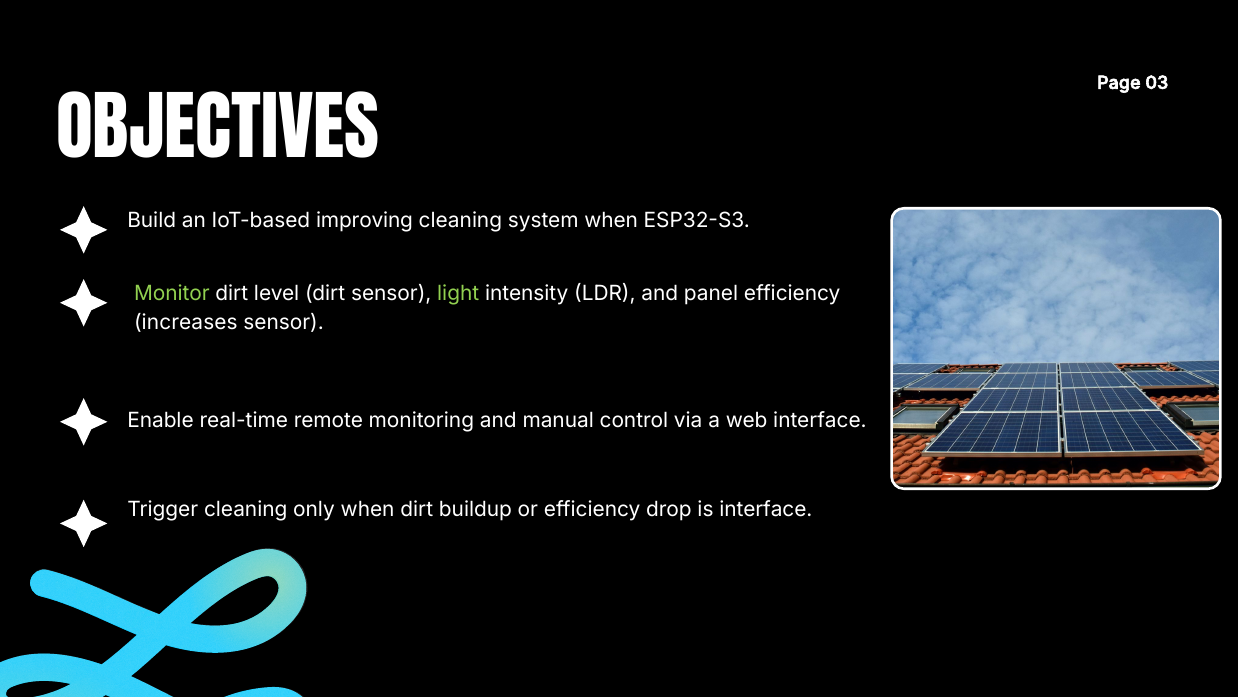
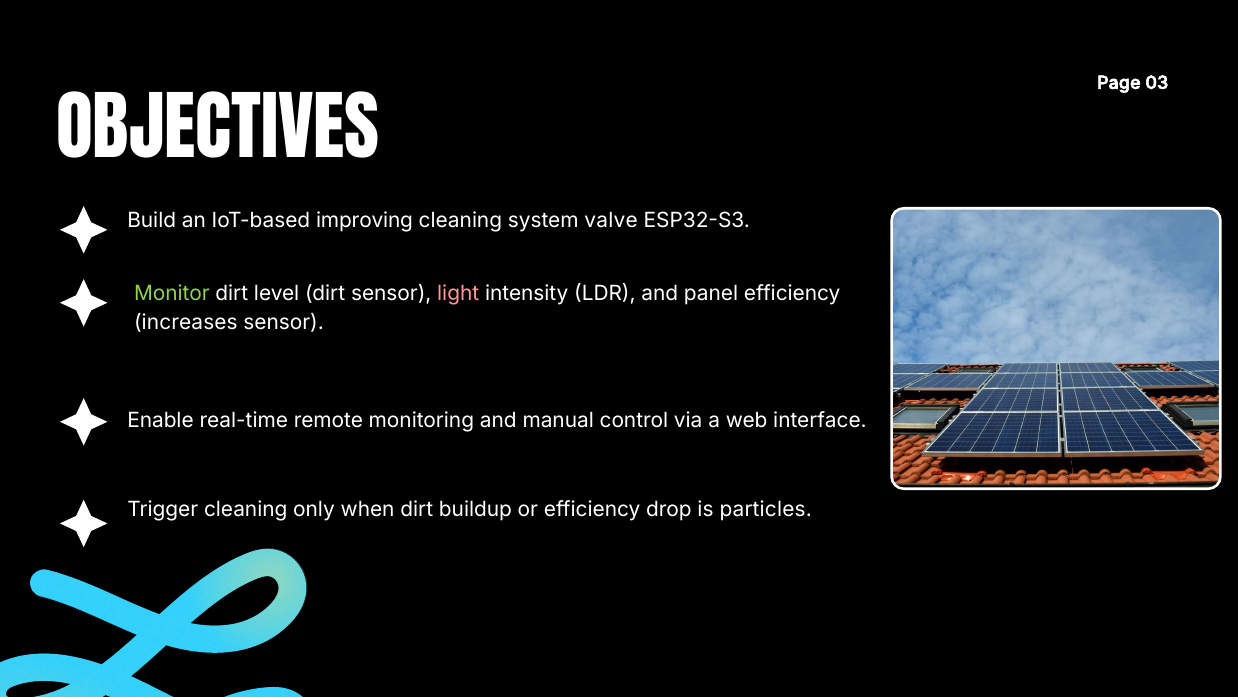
system when: when -> valve (611, 220)
light colour: light green -> pink (458, 293)
is interface: interface -> particles (766, 509)
